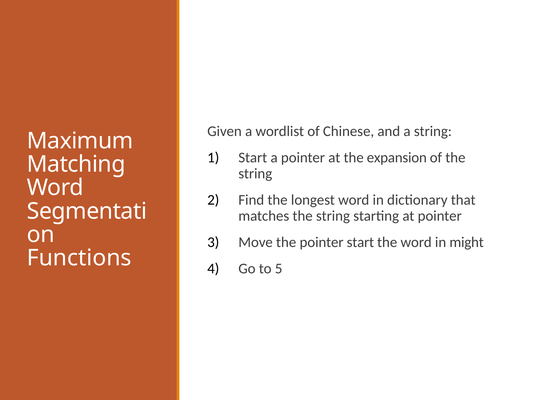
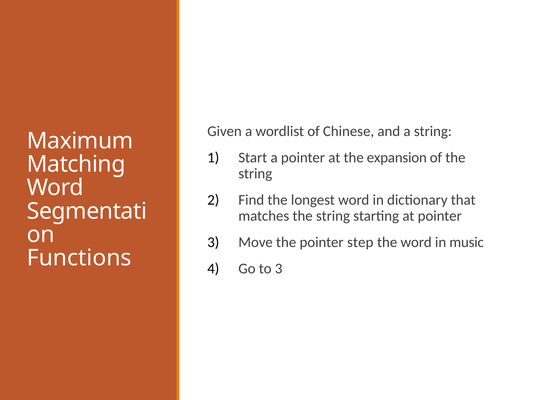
pointer start: start -> step (360, 242)
might: might -> music (467, 242)
to 5: 5 -> 3 (279, 269)
